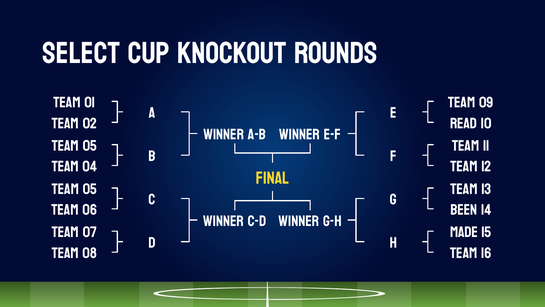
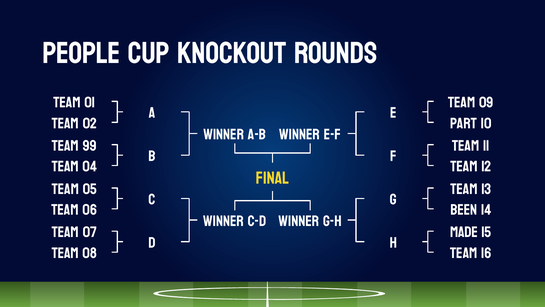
SELECT: SELECT -> PEOPLE (81, 53)
READ: READ -> PART (463, 123)
05: 05 -> 99 (90, 146)
